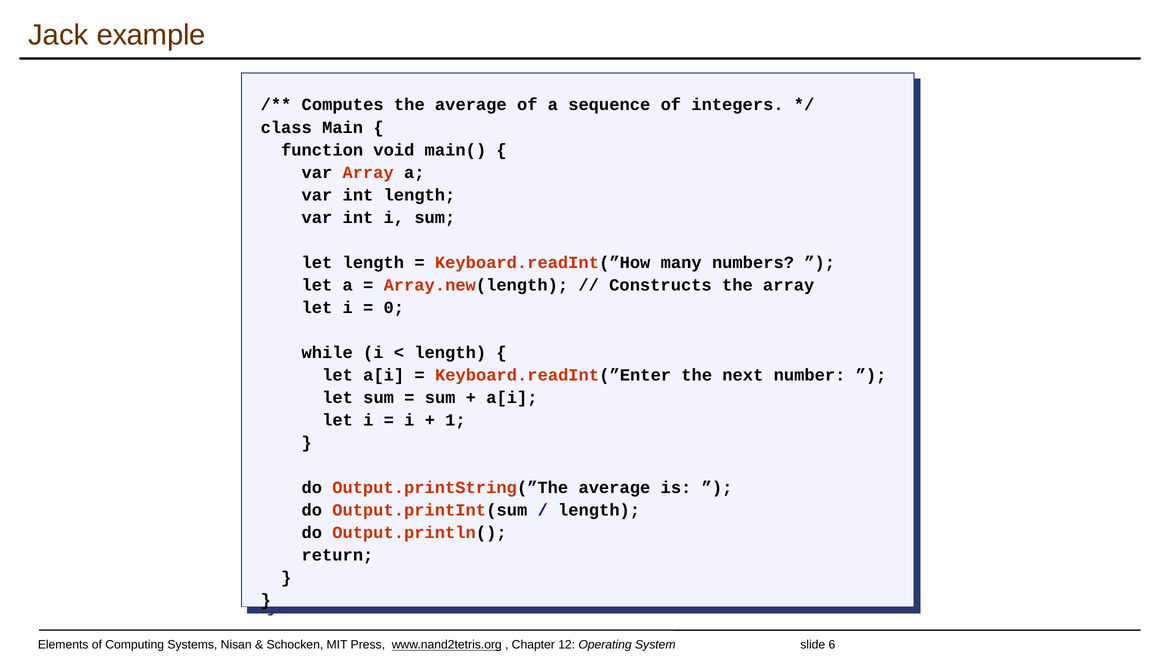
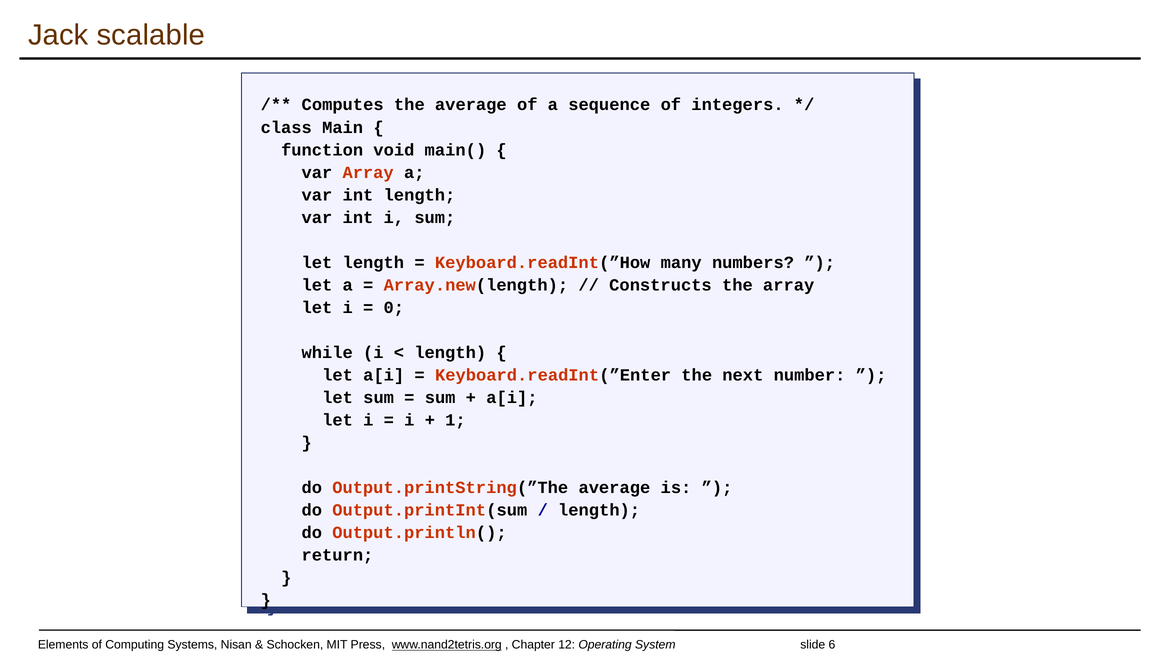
example: example -> scalable (151, 35)
